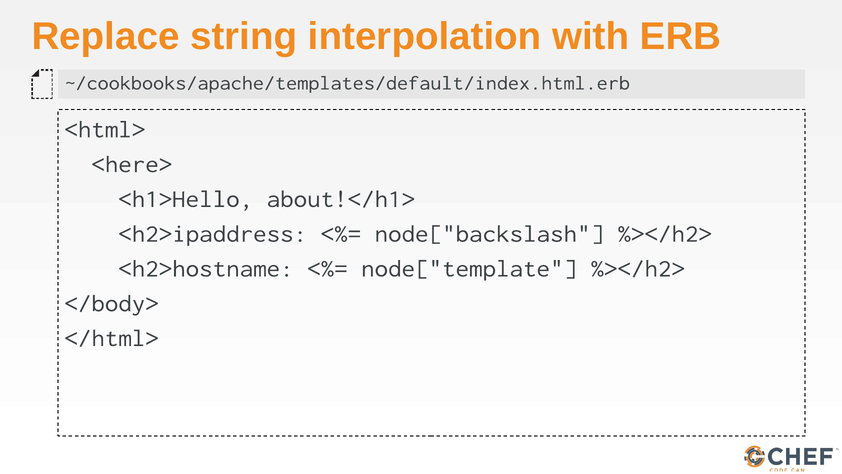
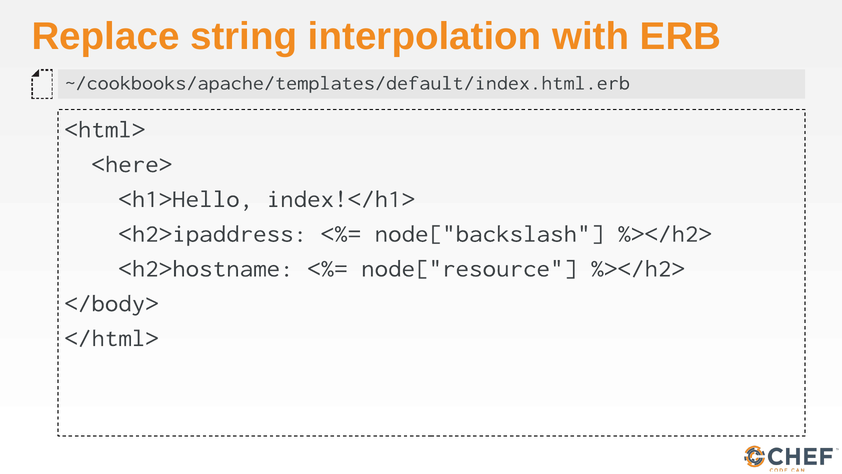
about!</h1>: about!</h1> -> index!</h1> (341, 199)
node["template: node["template -> node["resource (469, 268)
